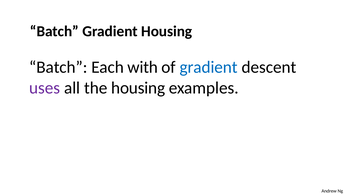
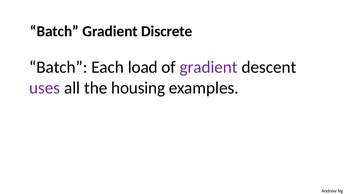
Gradient Housing: Housing -> Discrete (167, 31)
with: with -> load (143, 67)
gradient colour: blue -> purple (209, 67)
